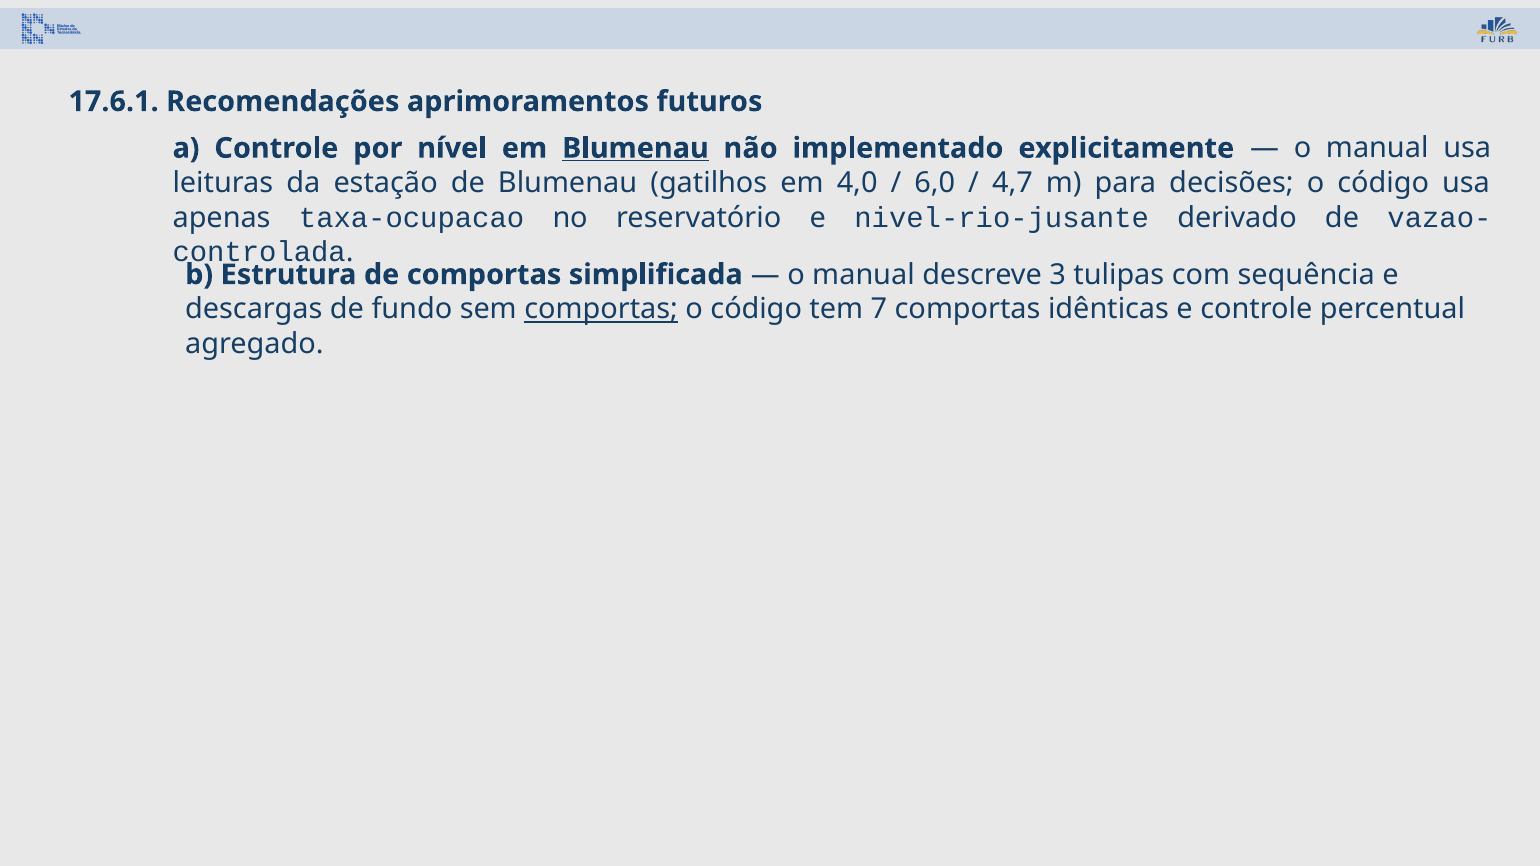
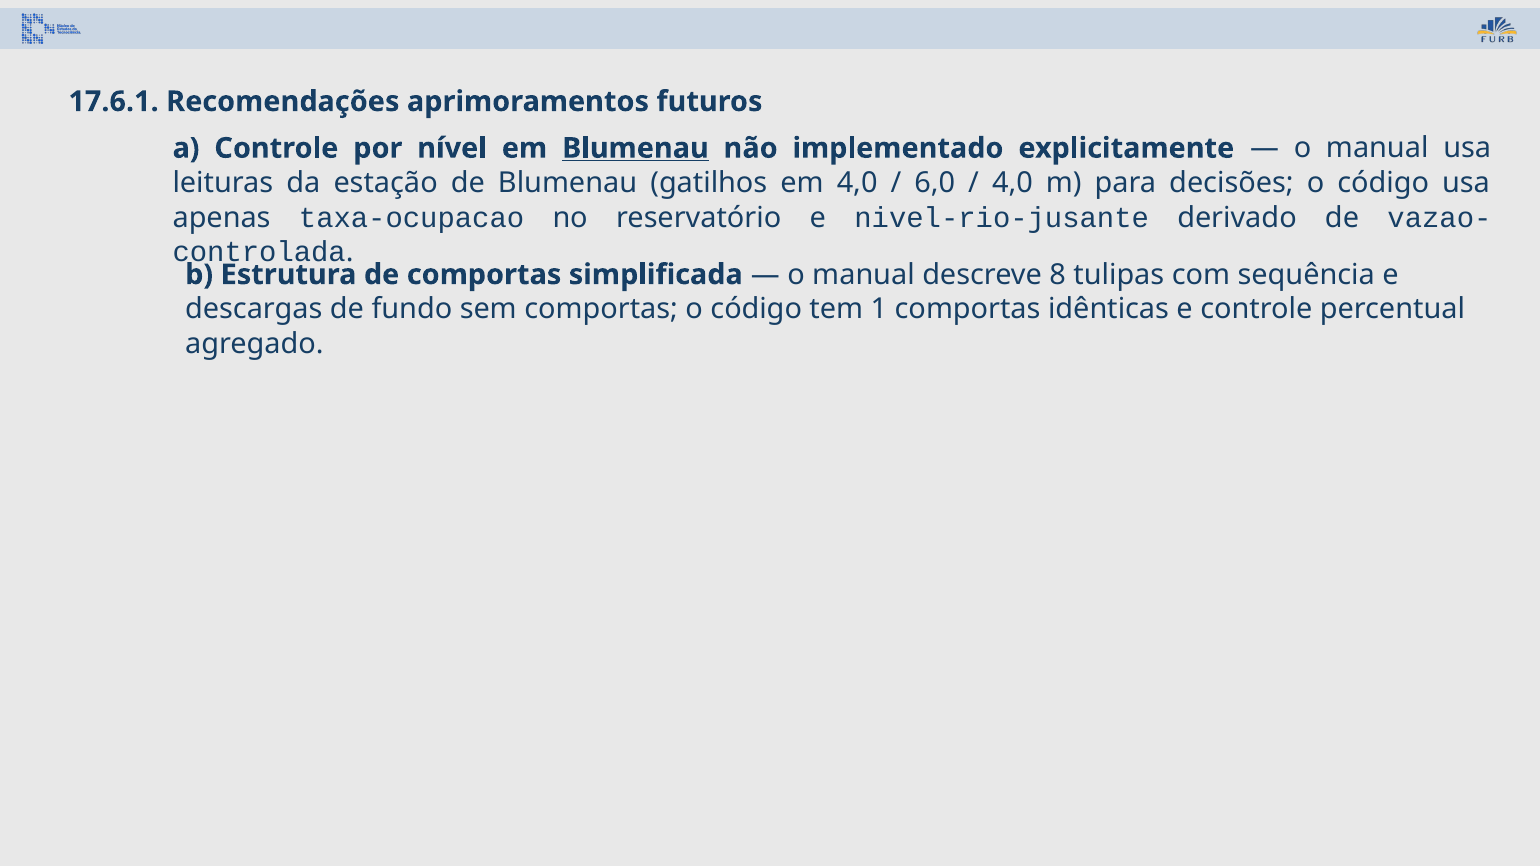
4,7: 4,7 -> 4,0 (1012, 183)
3: 3 -> 8 (1058, 275)
comportas underline: present -> none (601, 309)
7: 7 -> 1 (879, 309)
